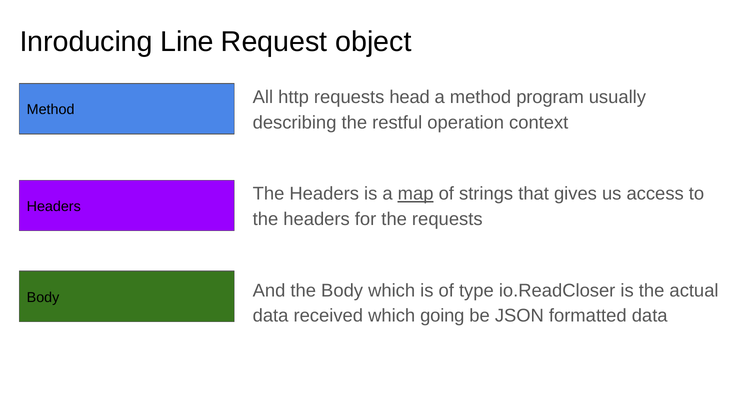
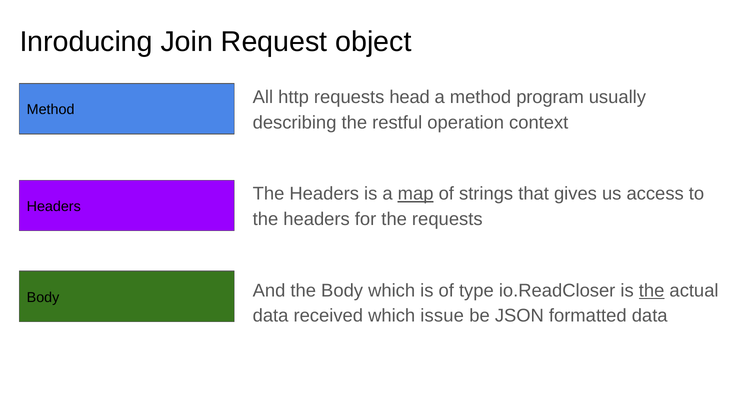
Line: Line -> Join (187, 42)
the underline: none -> present (652, 291)
going: going -> issue (442, 316)
